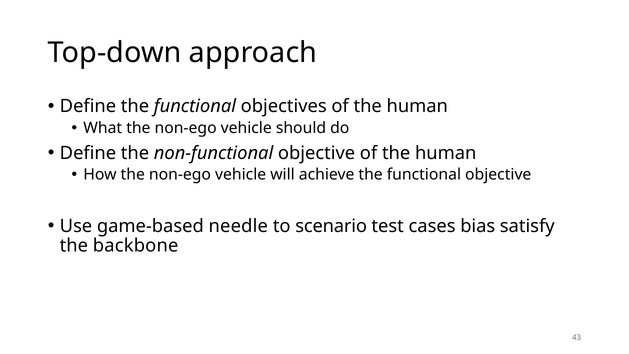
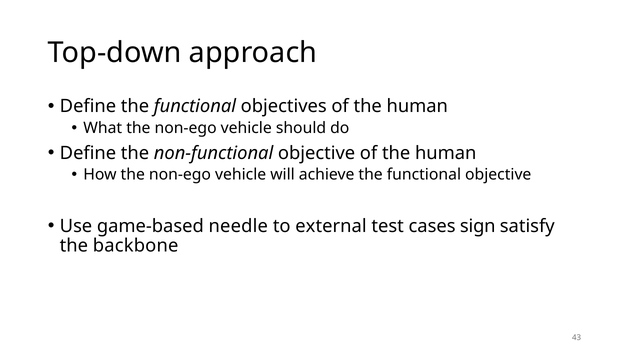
scenario: scenario -> external (331, 226)
bias: bias -> sign (478, 226)
